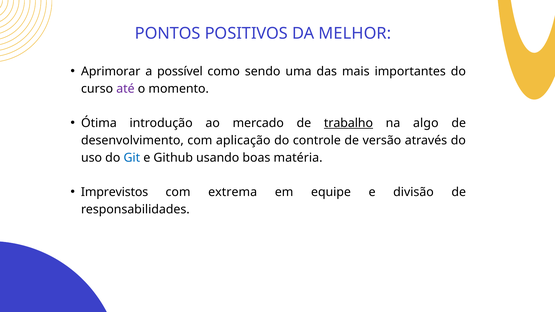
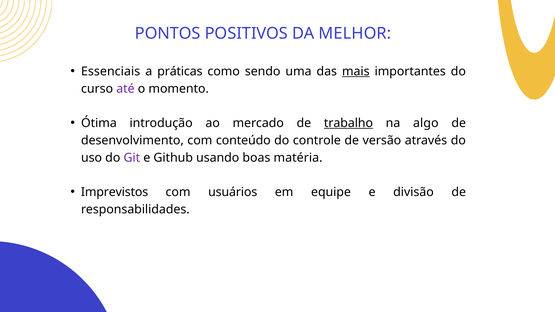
Aprimorar: Aprimorar -> Essenciais (111, 71)
possível: possível -> práticas (180, 71)
mais underline: none -> present (356, 71)
aplicação: aplicação -> conteúdo (243, 140)
Git colour: blue -> purple (132, 158)
extrema: extrema -> usuários (233, 192)
